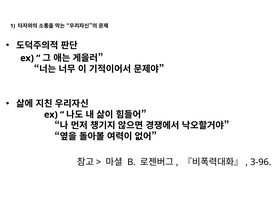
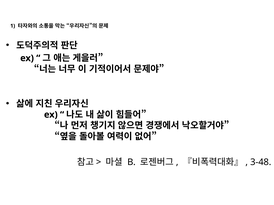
3-96: 3-96 -> 3-48 (261, 162)
